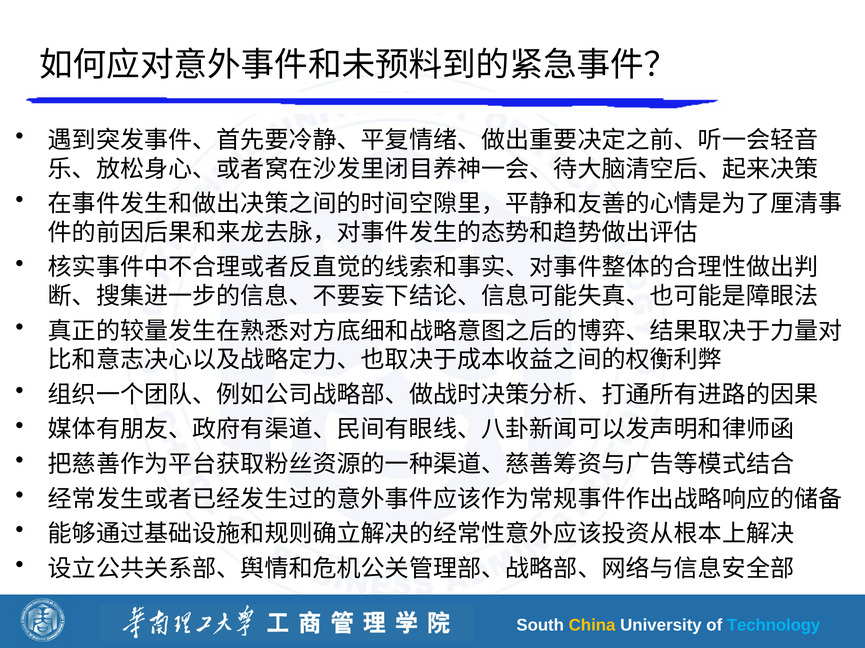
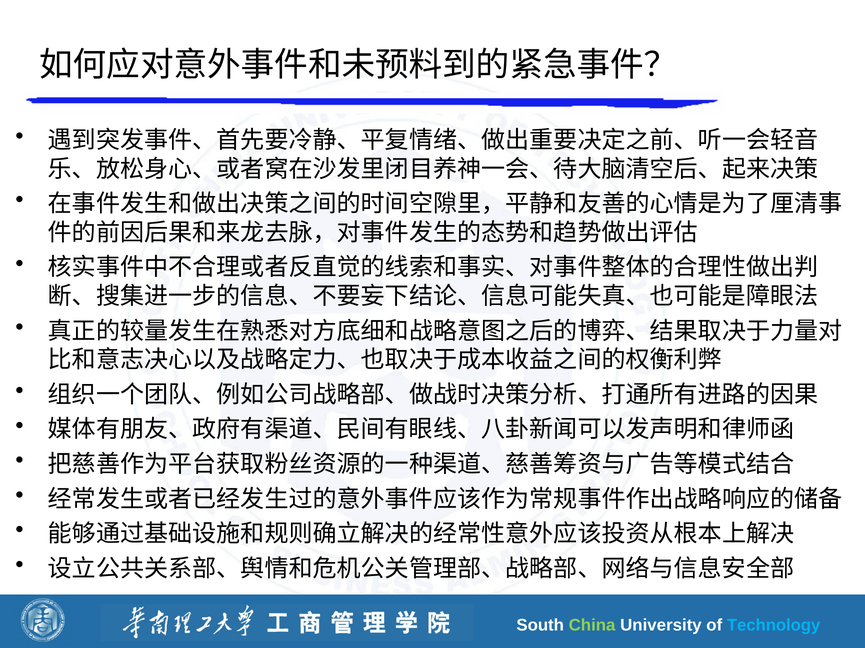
China colour: yellow -> light green (592, 626)
